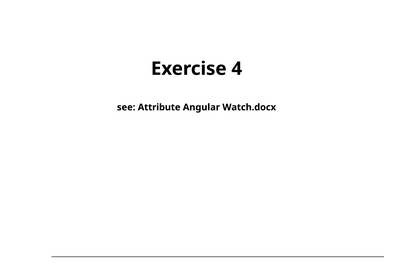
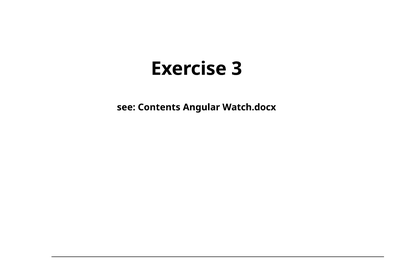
4: 4 -> 3 (237, 69)
Attribute: Attribute -> Contents (159, 107)
